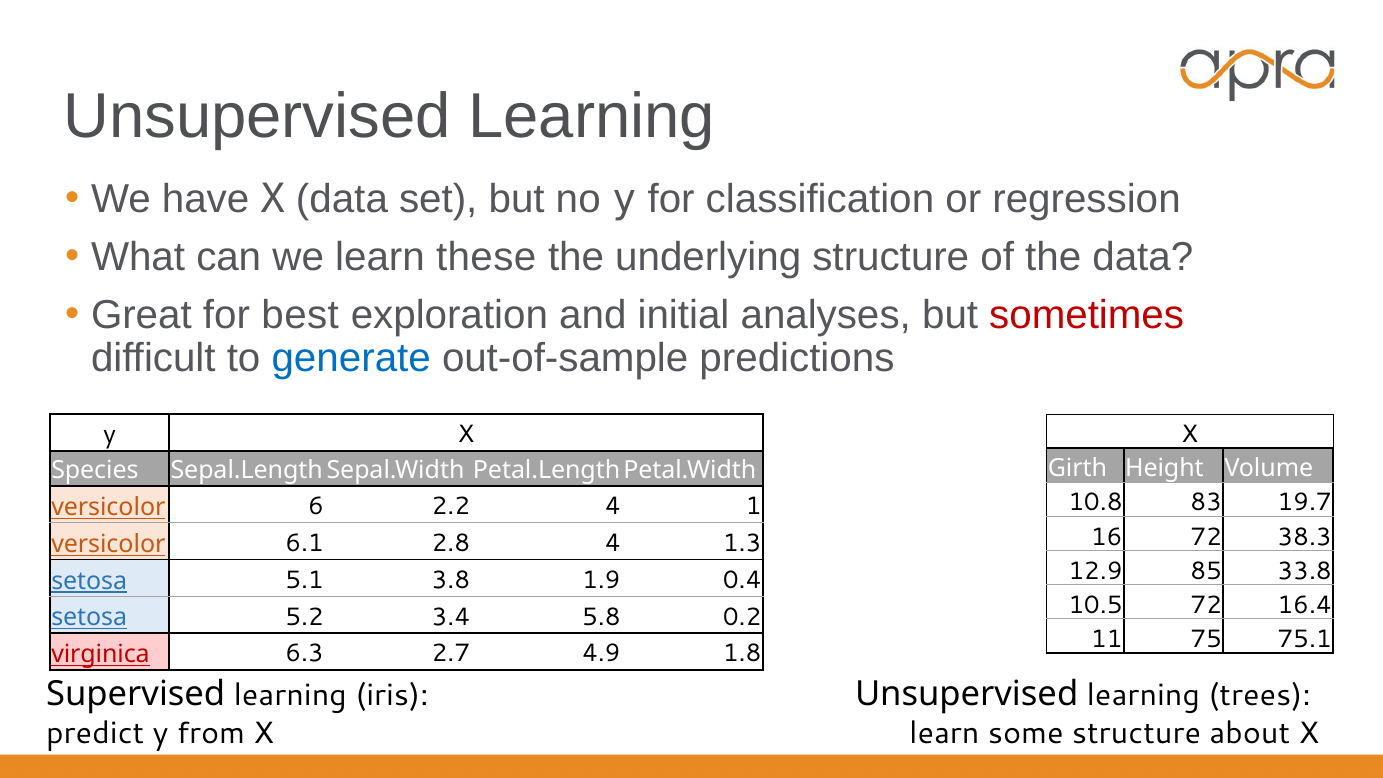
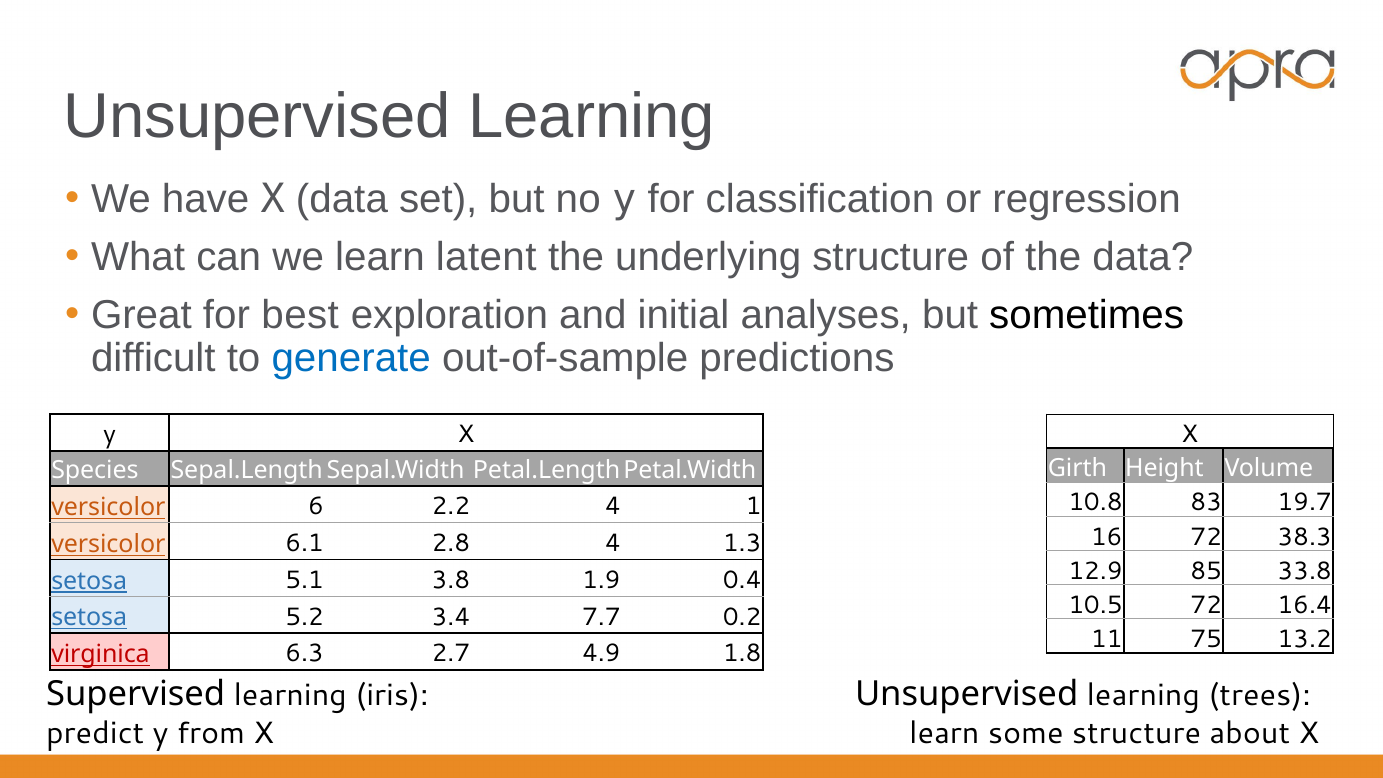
these: these -> latent (486, 257)
sometimes colour: red -> black (1087, 315)
5.8: 5.8 -> 7.7 (601, 617)
75.1: 75.1 -> 13.2 (1305, 639)
